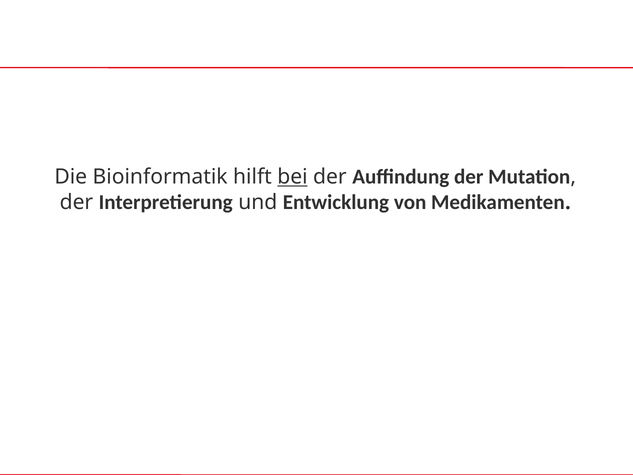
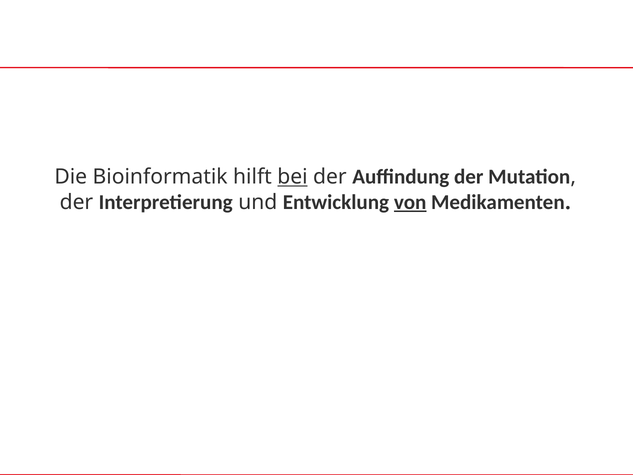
von underline: none -> present (410, 202)
